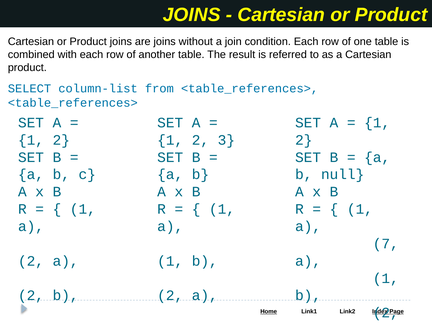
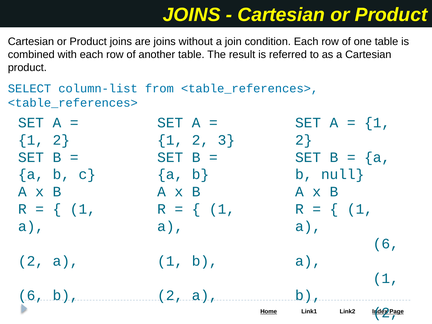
7: 7 -> 6 (386, 244)
2: 2 -> 6 (31, 296)
